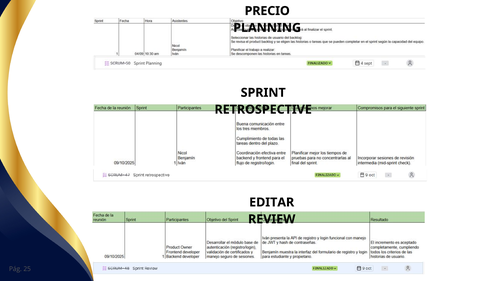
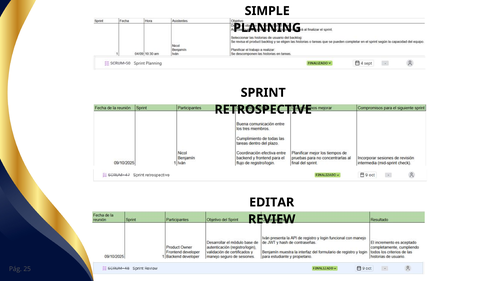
PRECIO: PRECIO -> SIMPLE (267, 11)
